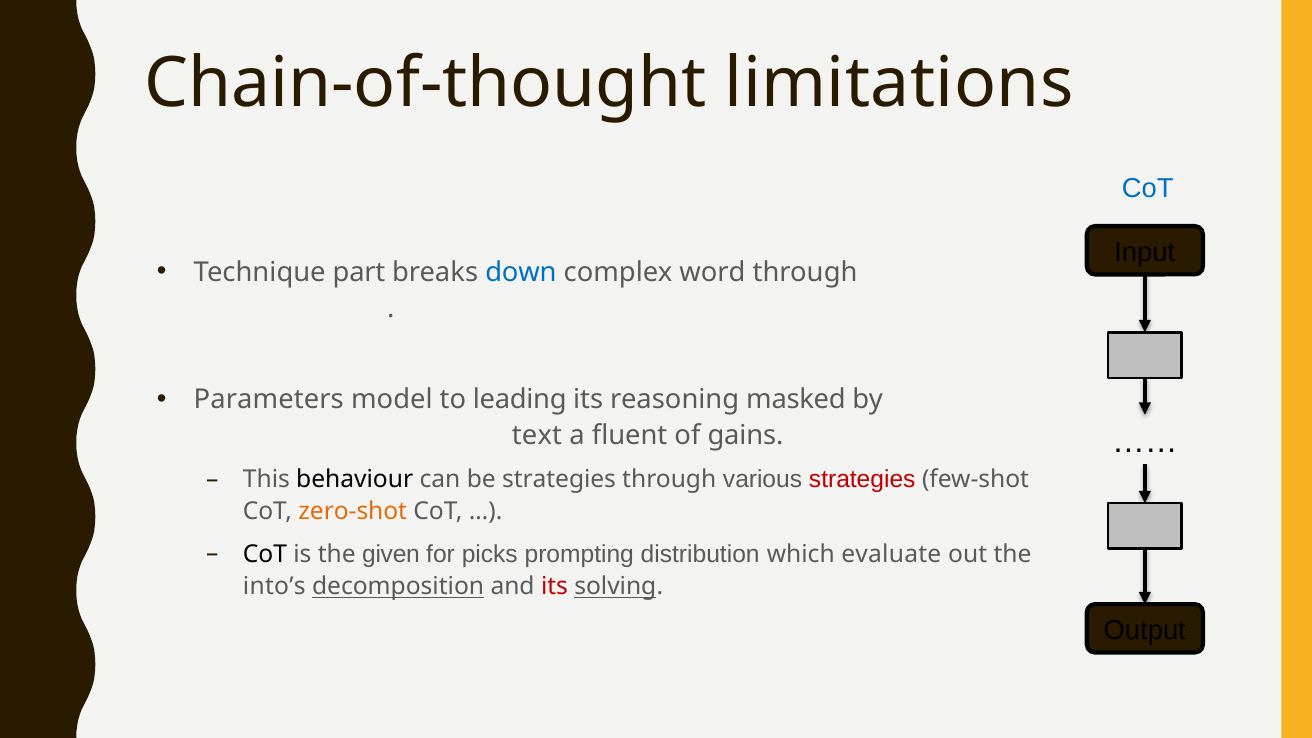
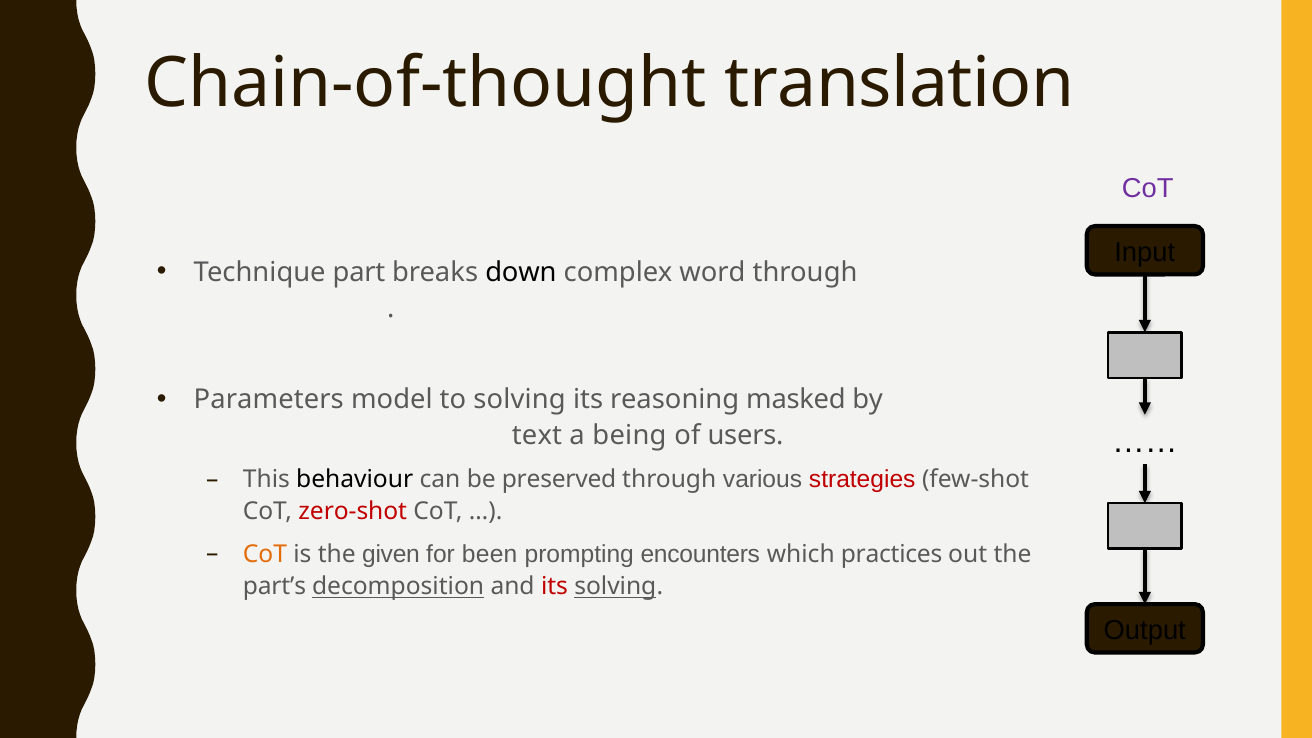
limitations: limitations -> translation (900, 83)
CoT colour: blue -> purple (1148, 188)
down colour: blue -> black (521, 272)
to leading: leading -> solving (520, 400)
fluent: fluent -> being (630, 436)
gains: gains -> users (746, 436)
be strategies: strategies -> preserved (559, 479)
zero-shot colour: orange -> red (353, 512)
CoT colour: black -> orange (265, 554)
picks: picks -> been (490, 554)
distribution: distribution -> encounters (700, 554)
evaluate: evaluate -> practices (892, 554)
into’s: into’s -> part’s (274, 586)
